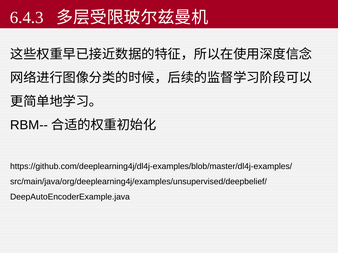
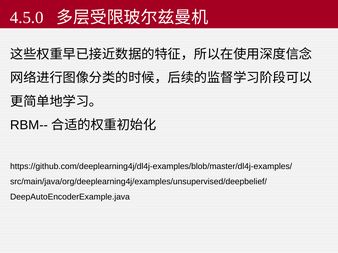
6.4.3: 6.4.3 -> 4.5.0 (27, 18)
